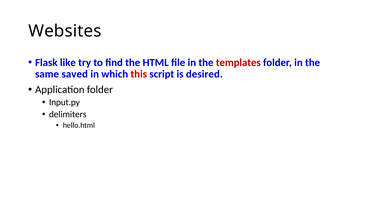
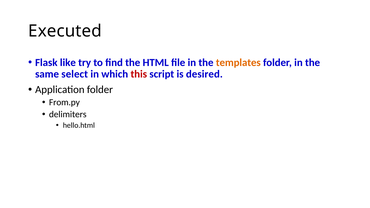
Websites: Websites -> Executed (65, 31)
templates colour: red -> orange (238, 63)
saved: saved -> select (75, 74)
Input.py: Input.py -> From.py (64, 102)
